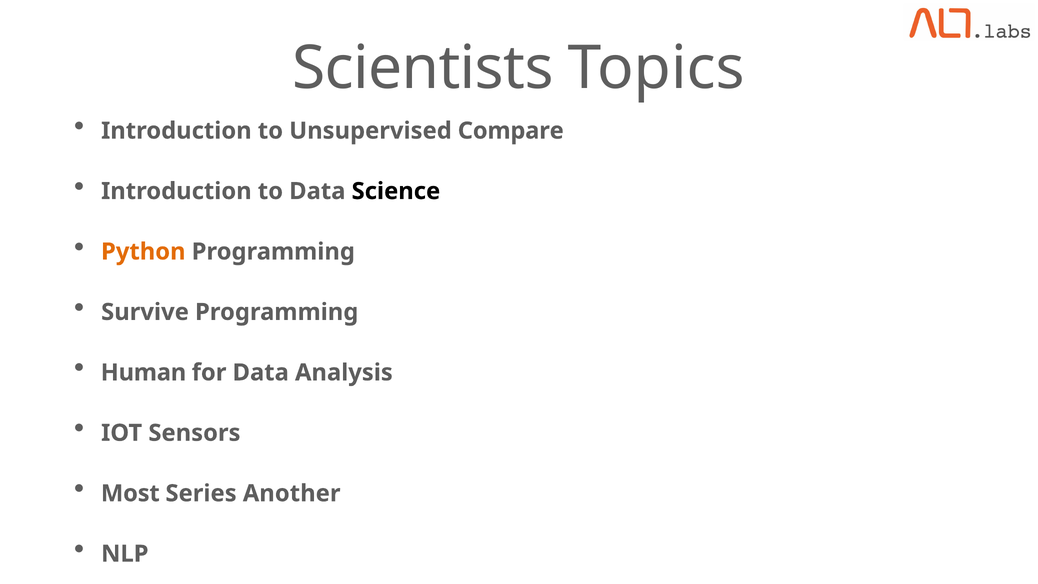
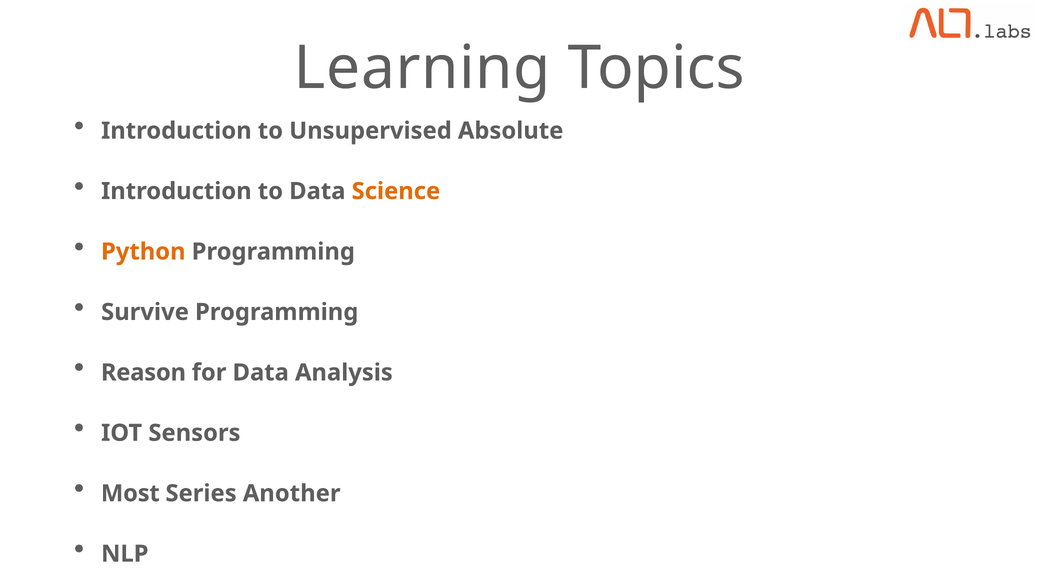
Scientists: Scientists -> Learning (422, 68)
Compare: Compare -> Absolute (511, 131)
Science colour: black -> orange (396, 191)
Human: Human -> Reason (143, 372)
